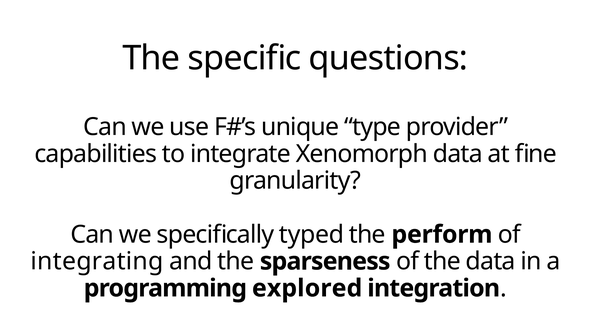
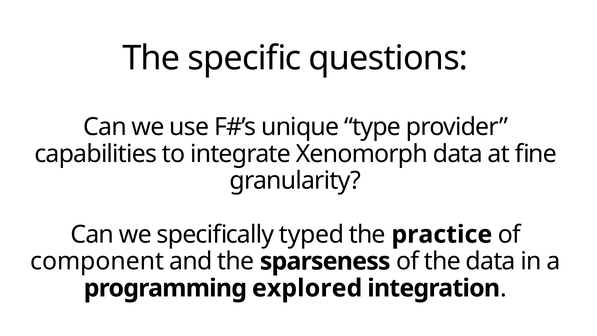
perform: perform -> practice (442, 235)
integrating: integrating -> component (97, 261)
